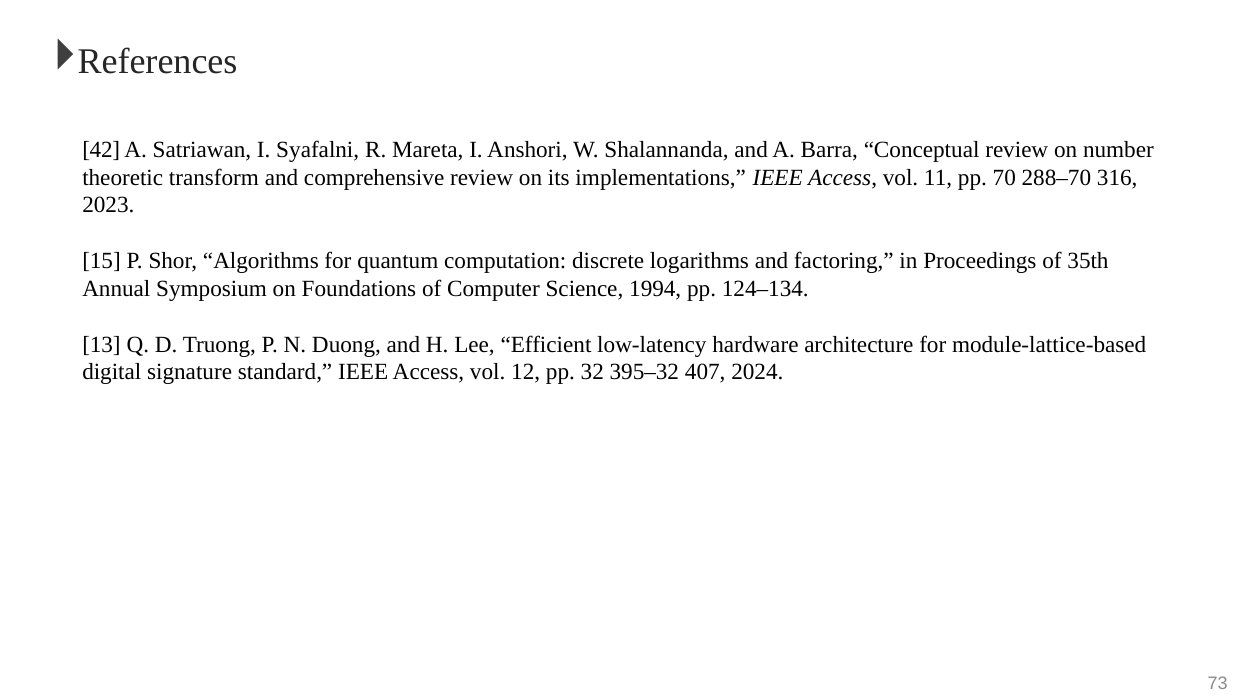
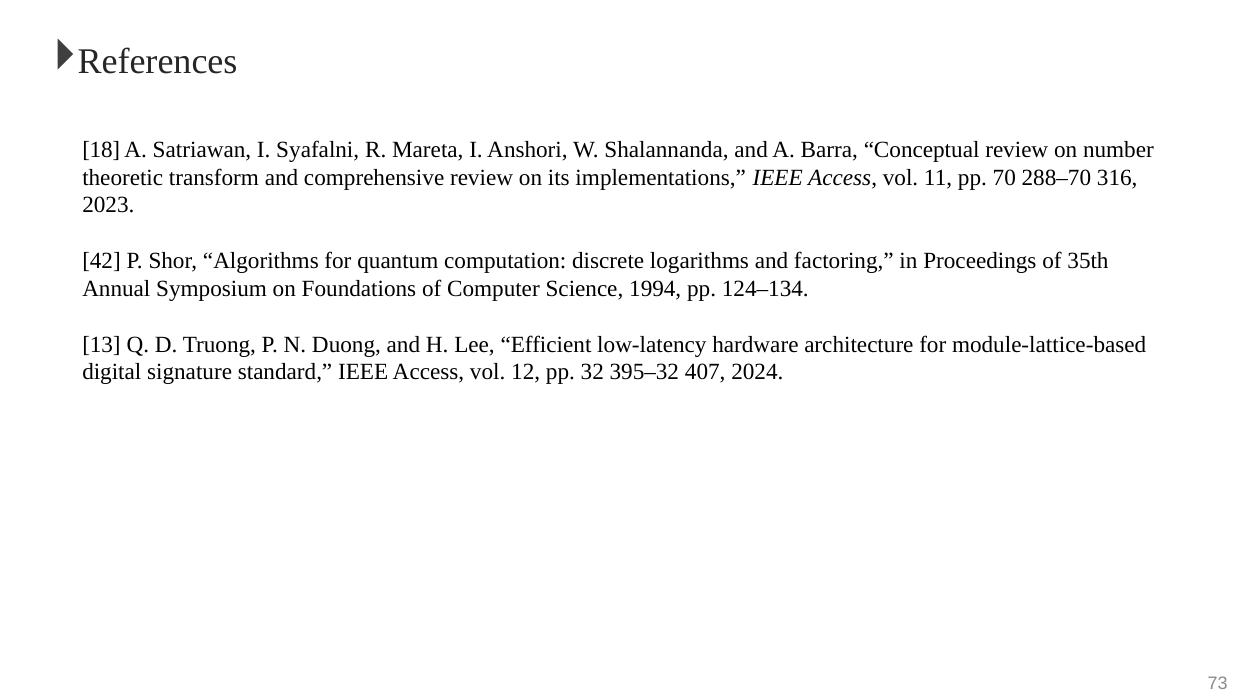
42: 42 -> 18 (101, 149)
15: 15 -> 42 (102, 261)
